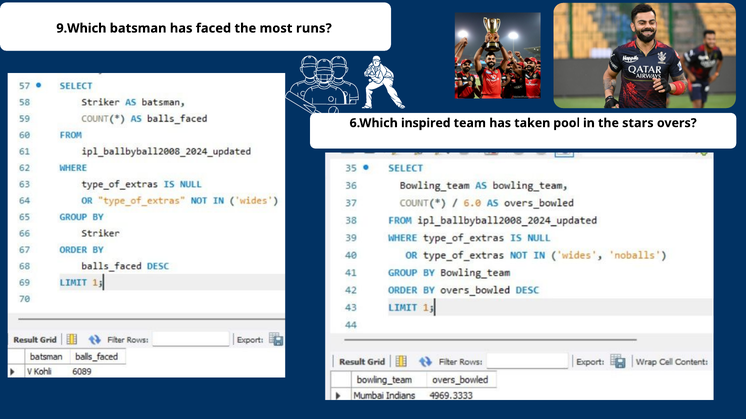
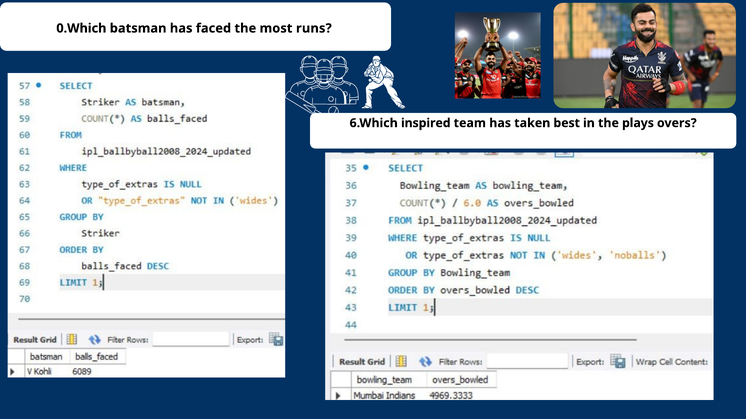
9.Which: 9.Which -> 0.Which (81, 28)
pool: pool -> best (567, 123)
stars: stars -> plays (638, 123)
